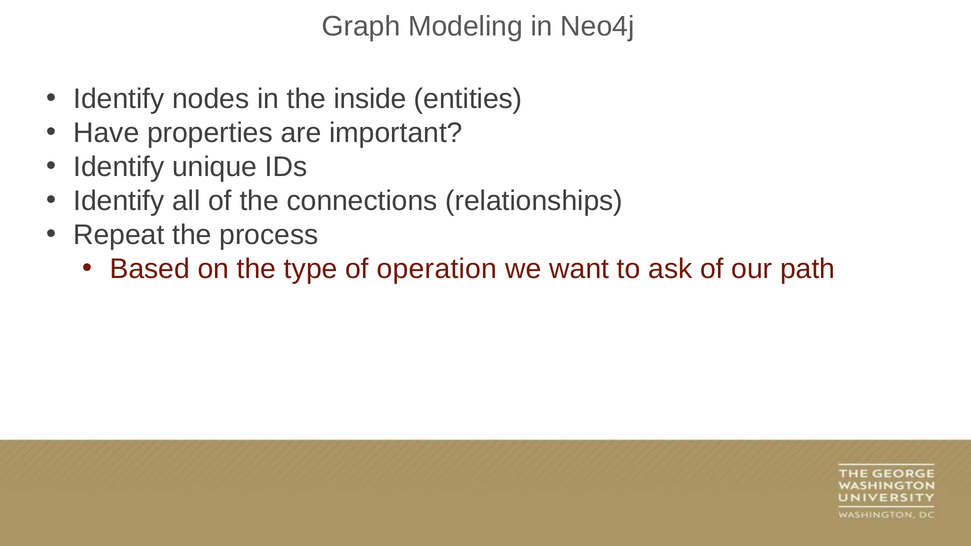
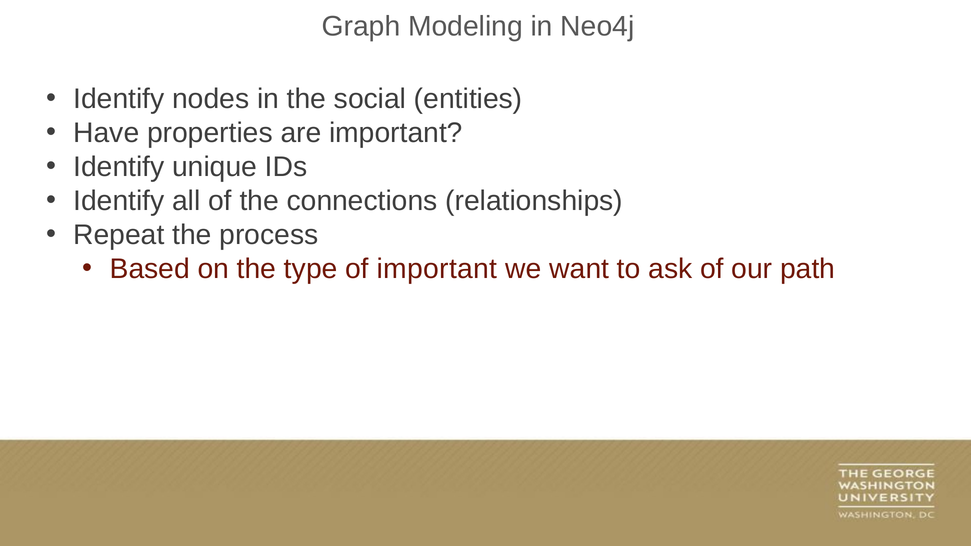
inside: inside -> social (370, 99)
of operation: operation -> important (437, 269)
